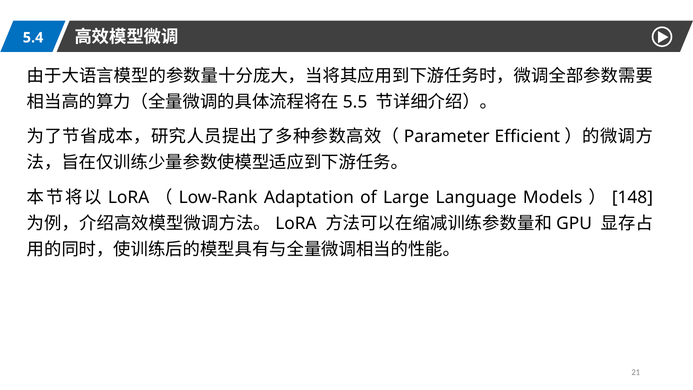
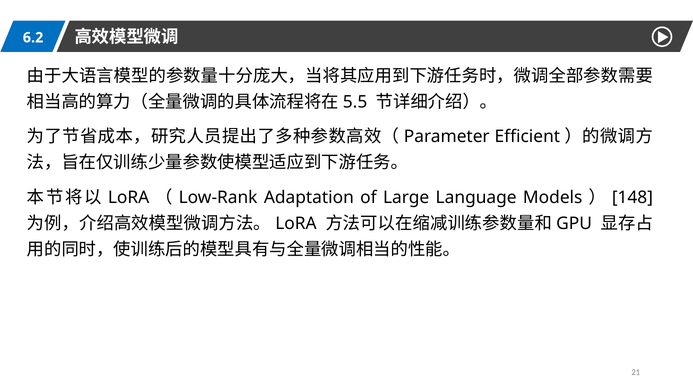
5.4: 5.4 -> 6.2 (33, 38)
